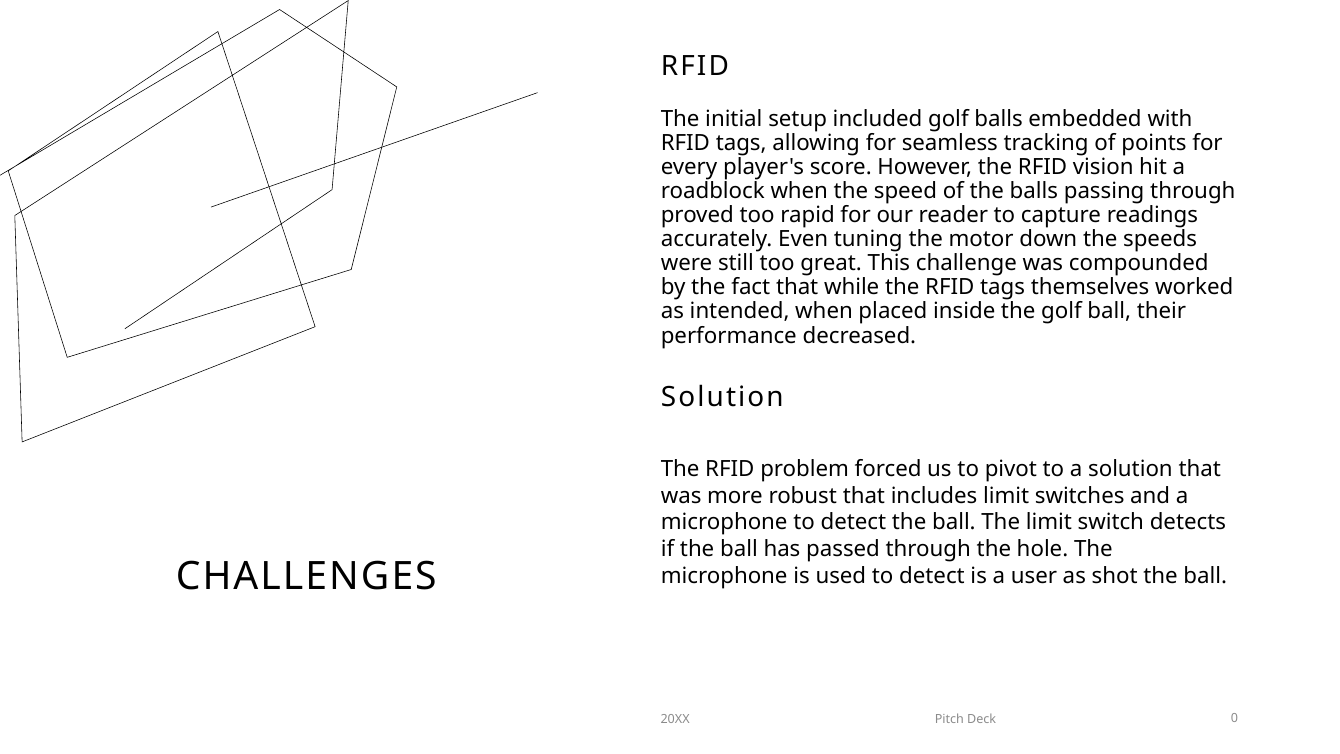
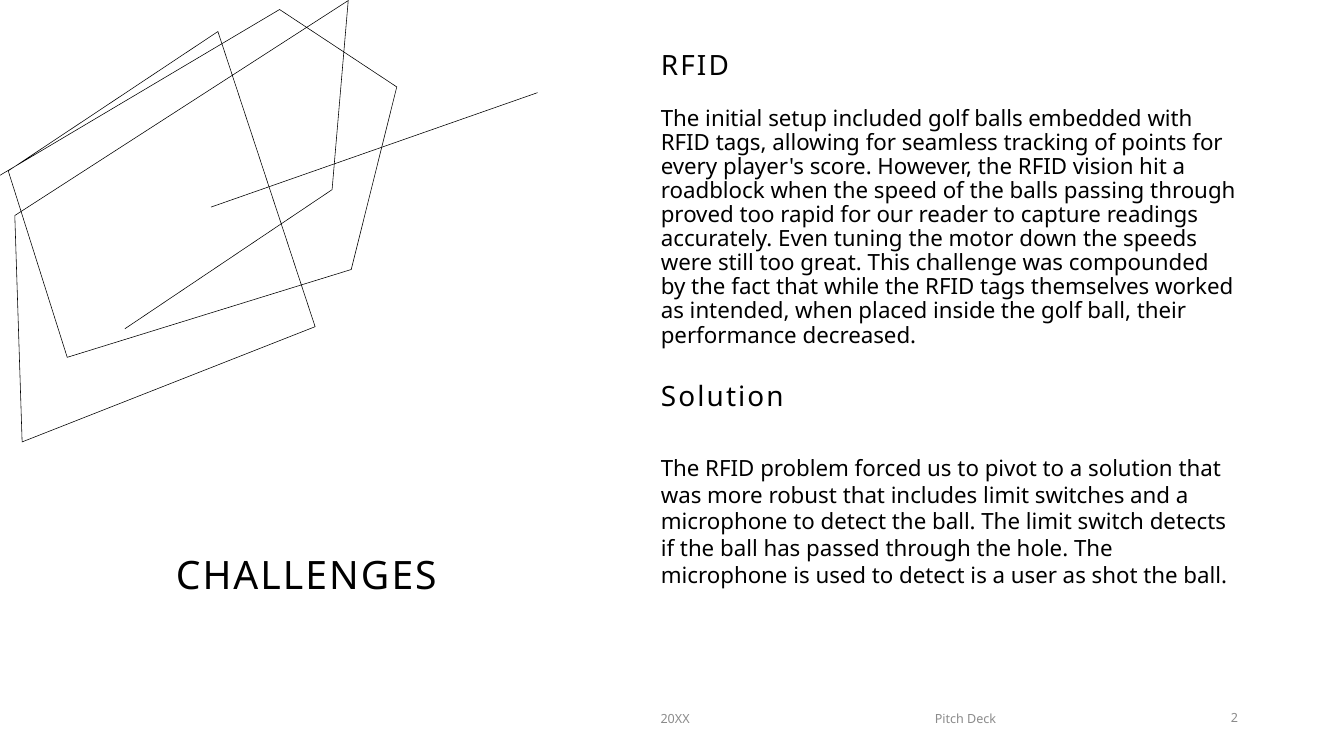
0: 0 -> 2 (1234, 719)
